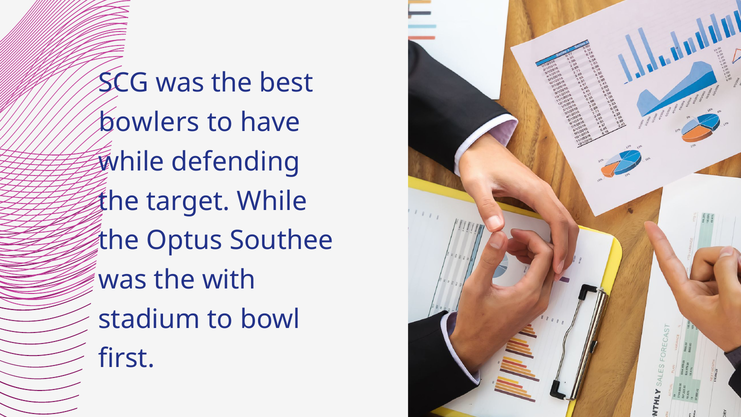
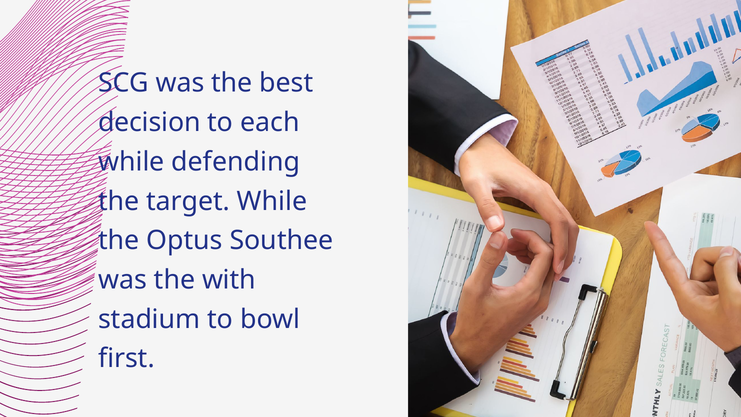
bowlers: bowlers -> decision (149, 122)
have: have -> each (270, 122)
